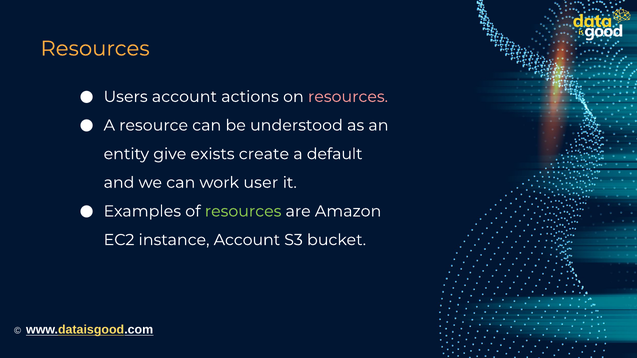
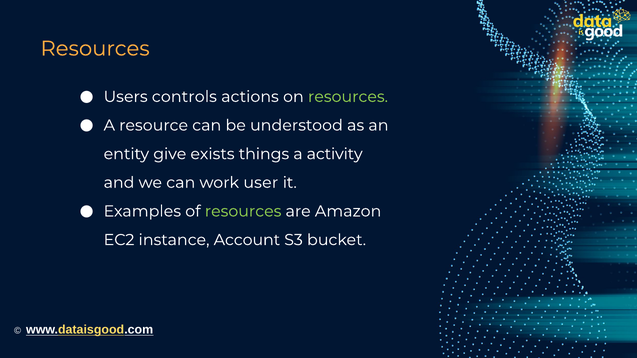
Users account: account -> controls (184, 97)
resources colour: pink -> light green (348, 97)
create: create -> things (264, 154)
default: default -> activity (335, 154)
